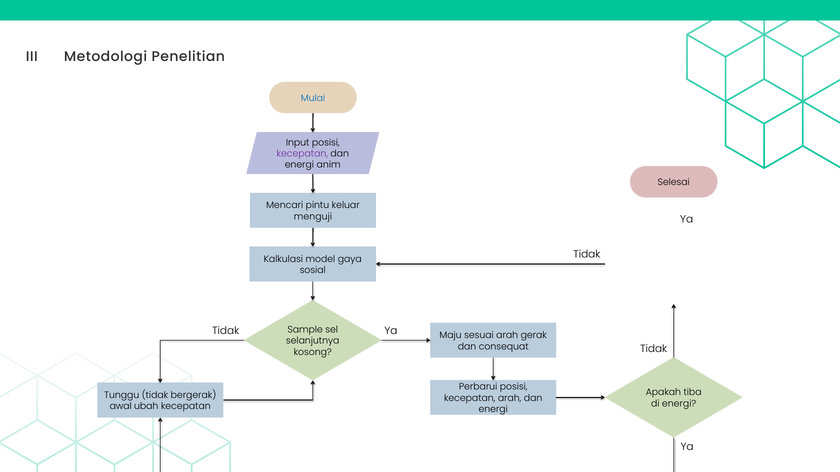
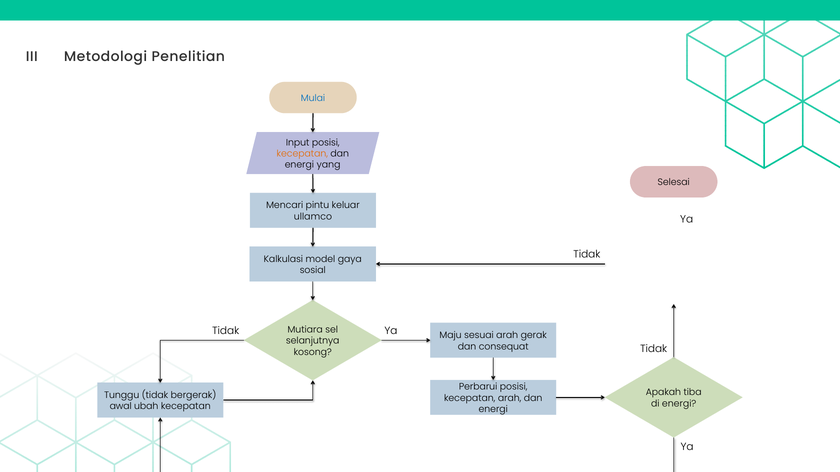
kecepatan colour: purple -> orange (302, 154)
anim: anim -> yang (329, 165)
menguji: menguji -> ullamco (313, 217)
Sample: Sample -> Mutiara (305, 330)
